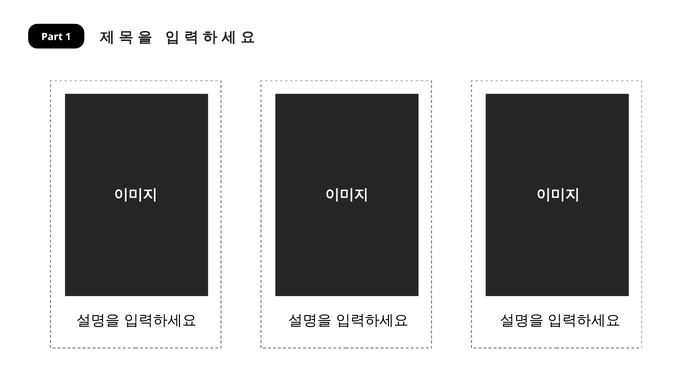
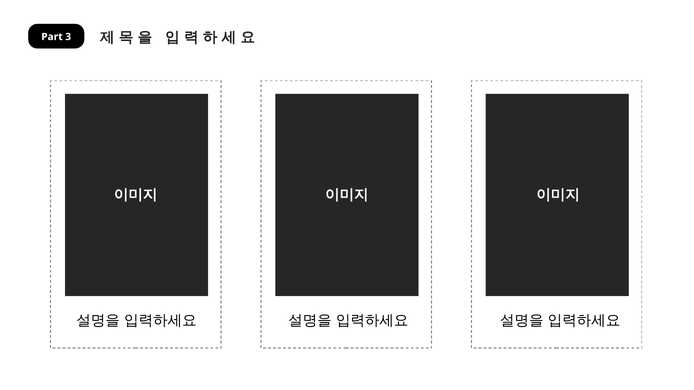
1: 1 -> 3 (68, 37)
